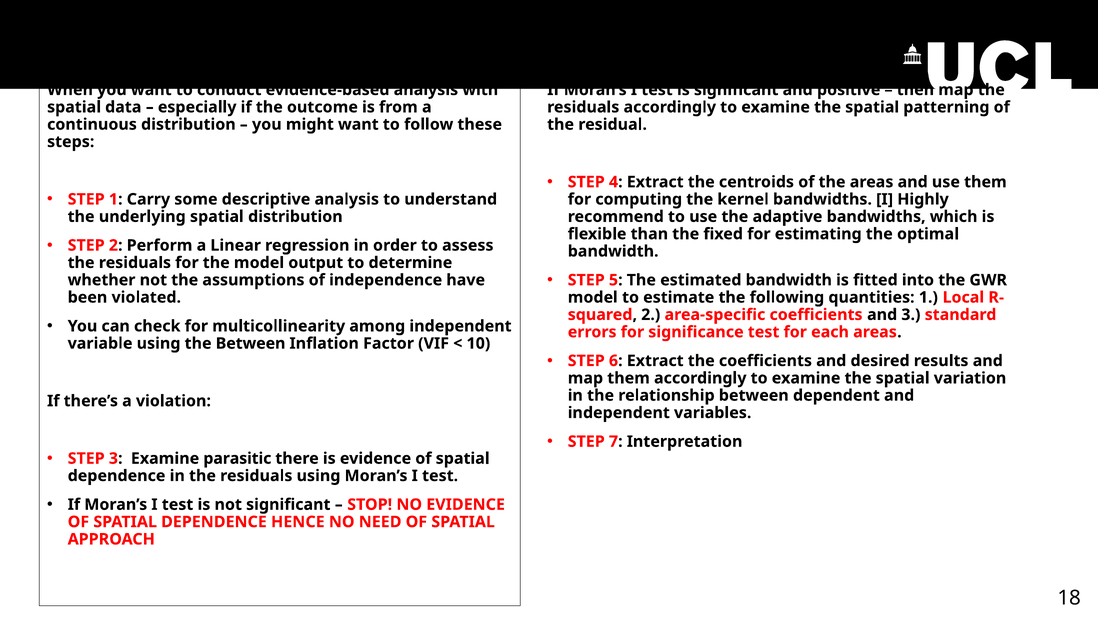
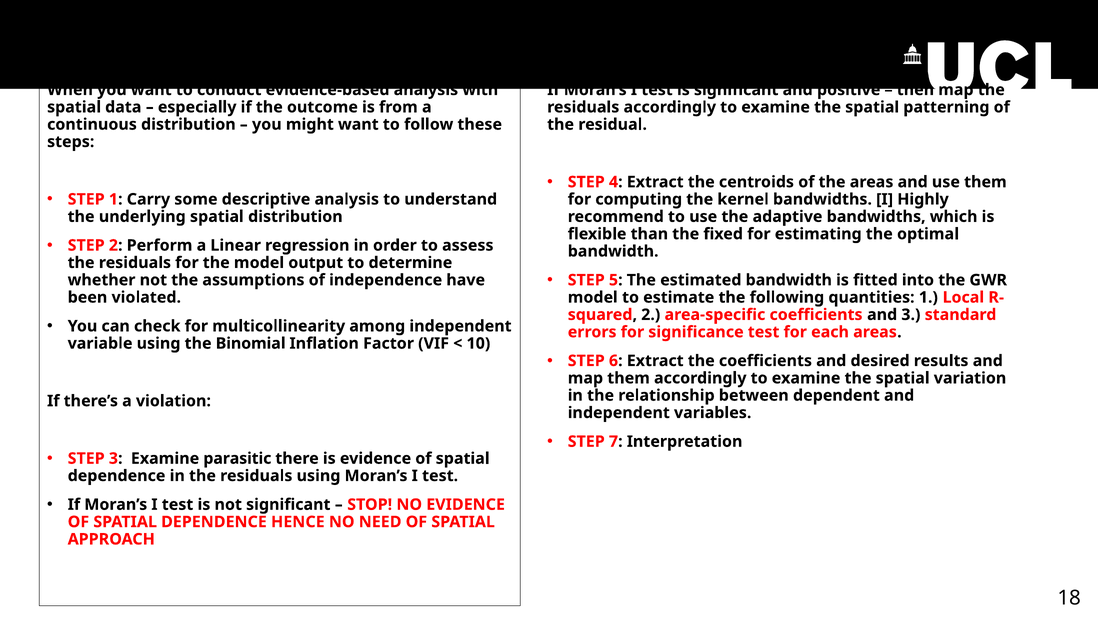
the Between: Between -> Binomial (251, 343)
